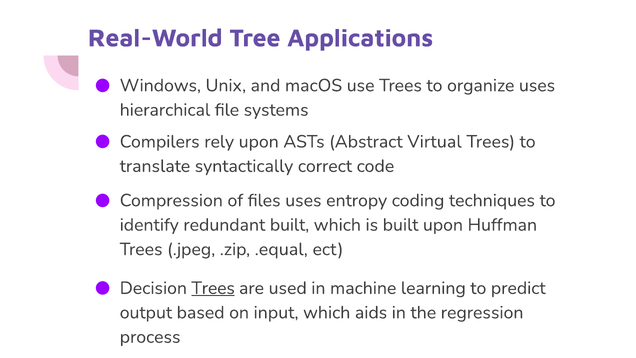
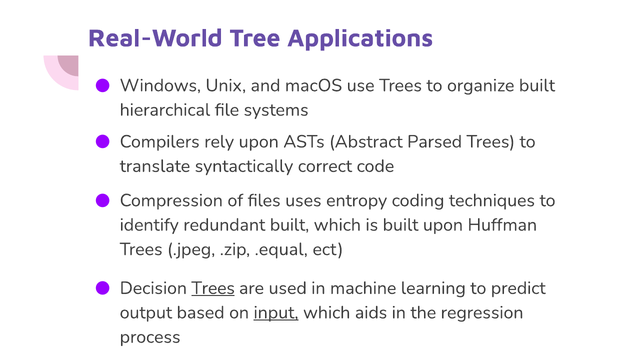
organize uses: uses -> built (537, 85)
Virtual: Virtual -> Parsed (435, 142)
input underline: none -> present (276, 312)
